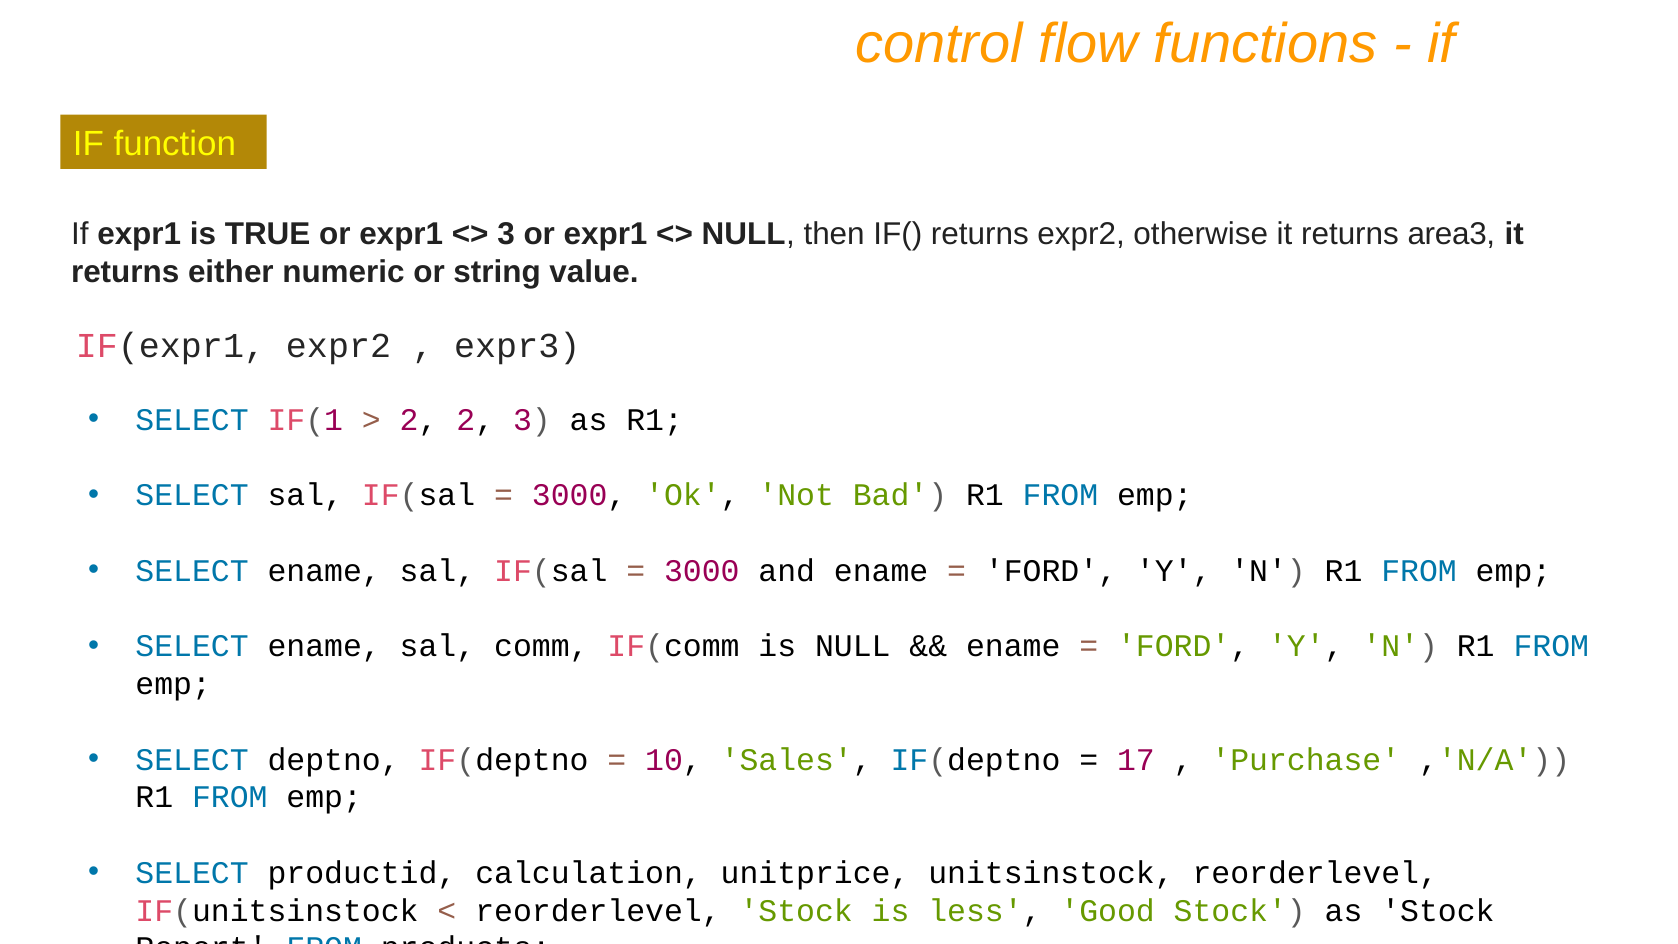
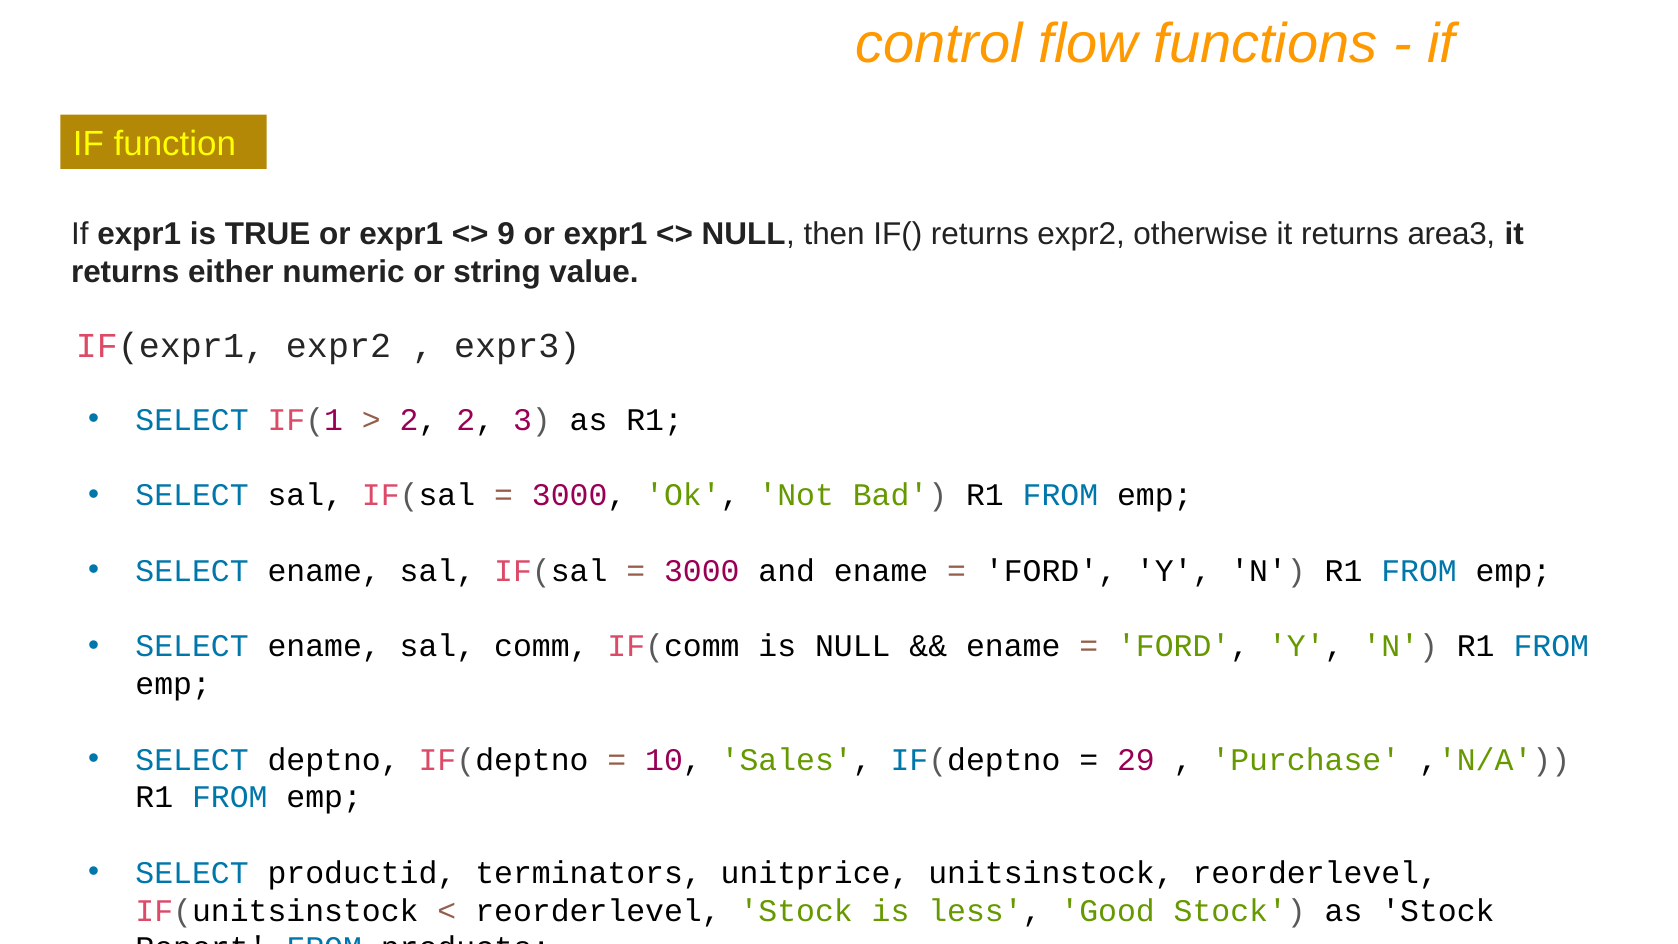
3: 3 -> 9 (506, 234)
17: 17 -> 29 (1136, 760)
calculation: calculation -> terminators (589, 873)
